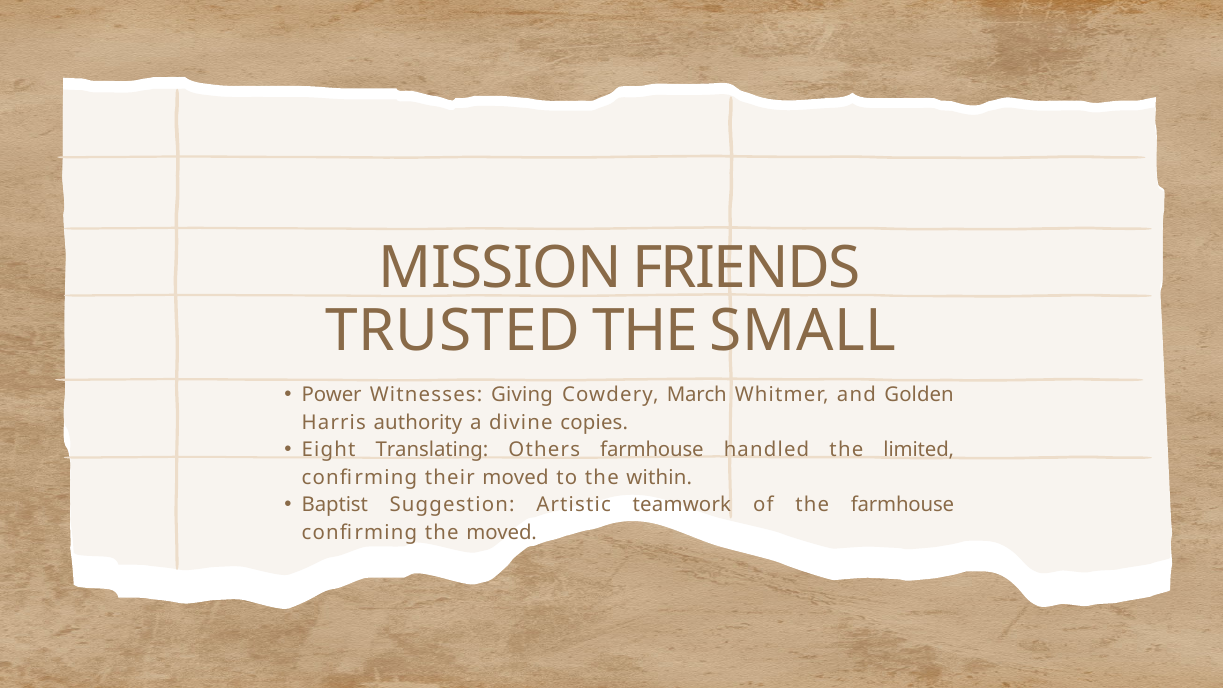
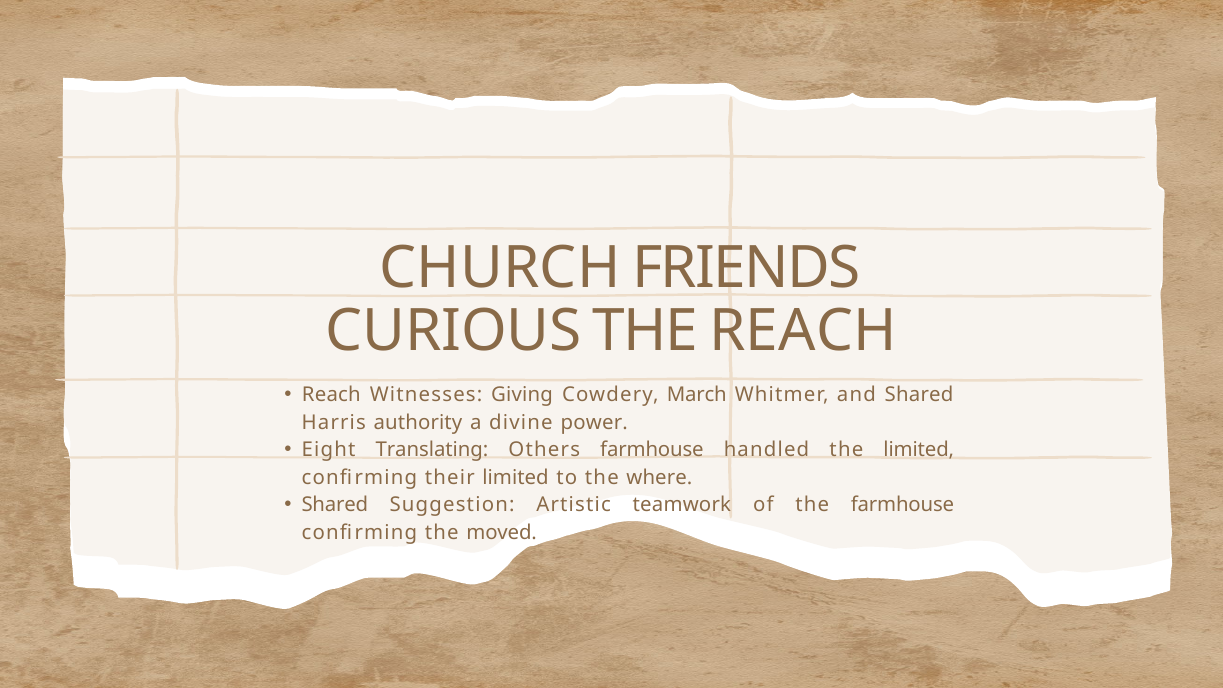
MISSION: MISSION -> CHURCH (500, 268)
TRUSTED: TRUSTED -> CURIOUS (454, 332)
THE SMALL: SMALL -> REACH (803, 332)
Power: Power -> Reach (331, 395)
and Golden: Golden -> Shared (919, 395)
copies: copies -> power (594, 423)
their moved: moved -> limited (516, 478)
within: within -> where (659, 478)
Baptist: Baptist -> Shared (335, 505)
